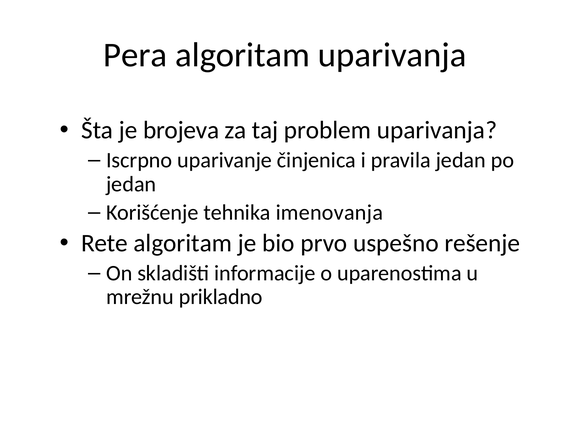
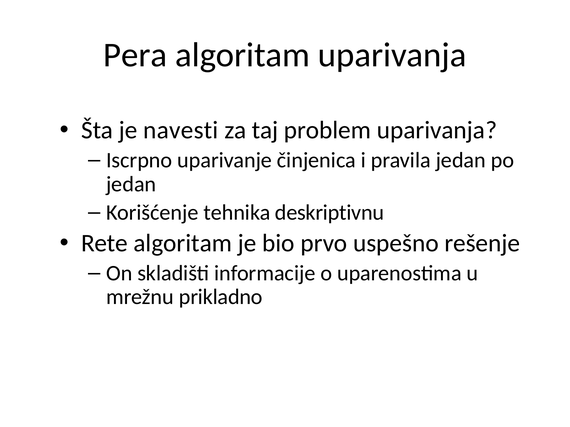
brojeva: brojeva -> navesti (181, 130)
imenovanja: imenovanja -> deskriptivnu (330, 213)
